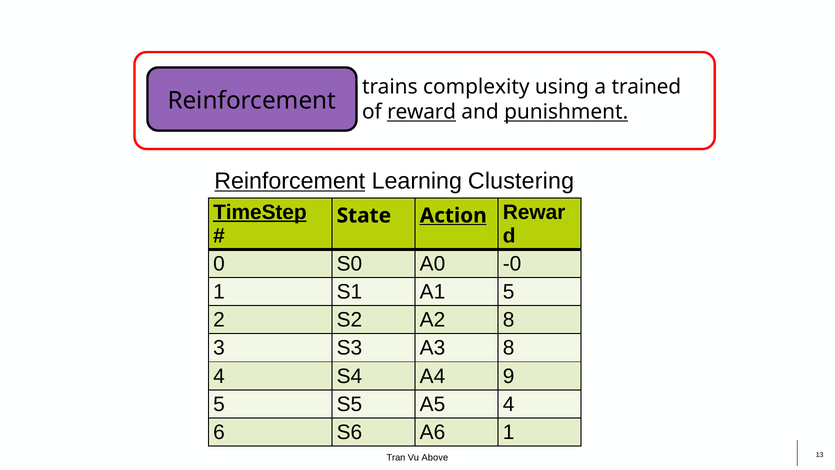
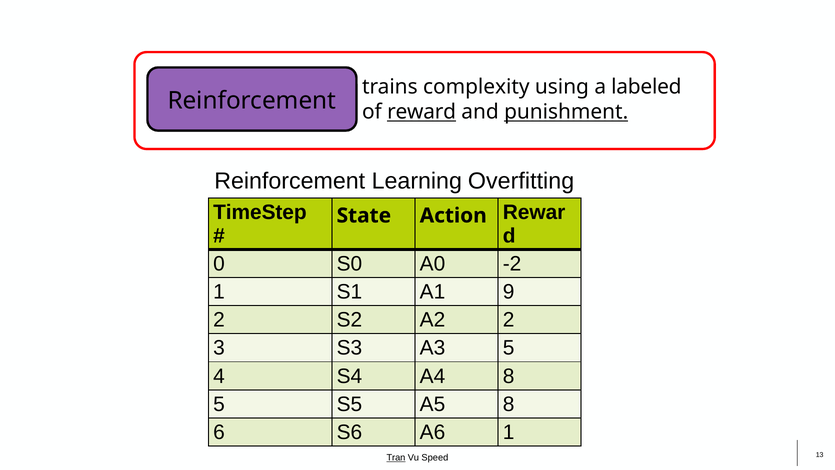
trained: trained -> labeled (646, 87)
Reinforcement underline: present -> none (290, 181)
Clustering: Clustering -> Overfitting (521, 181)
TimeStep underline: present -> none (260, 212)
Action underline: present -> none (453, 215)
-0: -0 -> -2 (512, 264)
A1 5: 5 -> 9 (509, 292)
A2 8: 8 -> 2 (509, 320)
A3 8: 8 -> 5 (509, 348)
A4 9: 9 -> 8 (509, 376)
A5 4: 4 -> 8 (509, 404)
Tran underline: none -> present (396, 457)
Above: Above -> Speed (435, 457)
